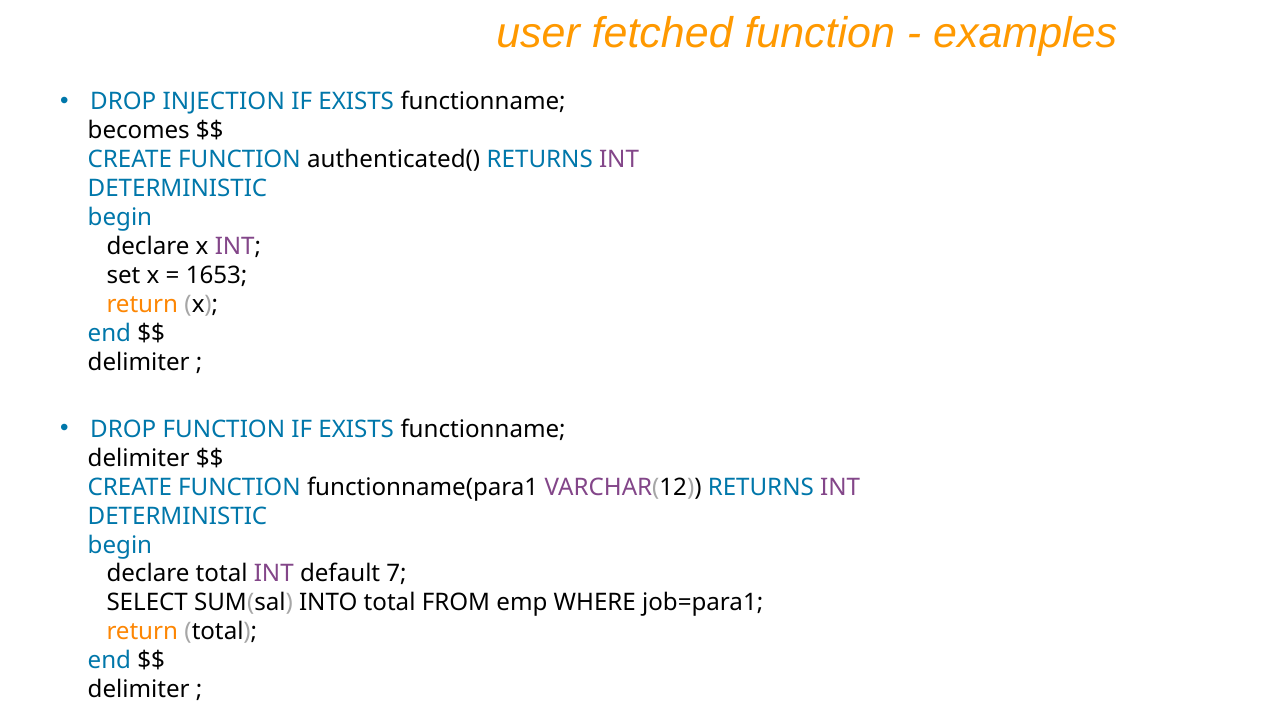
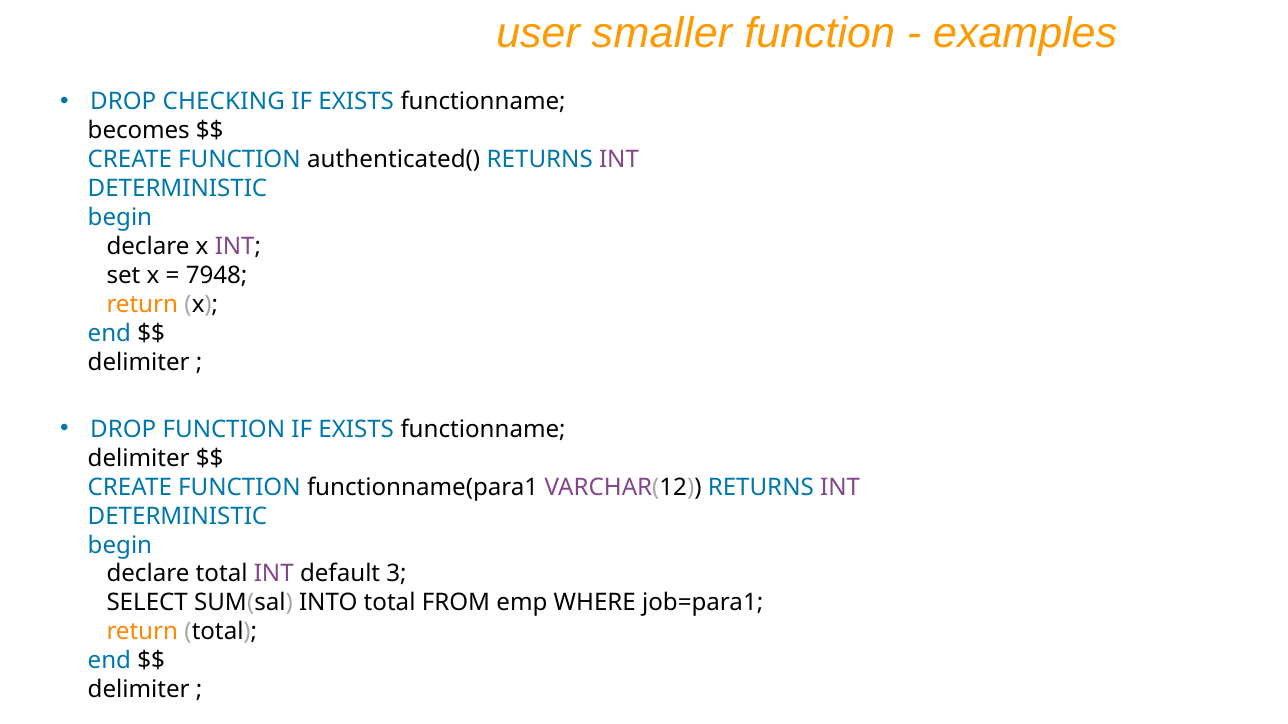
fetched: fetched -> smaller (662, 34)
INJECTION: INJECTION -> CHECKING (224, 102)
1653: 1653 -> 7948 (217, 276)
7: 7 -> 3 (397, 574)
